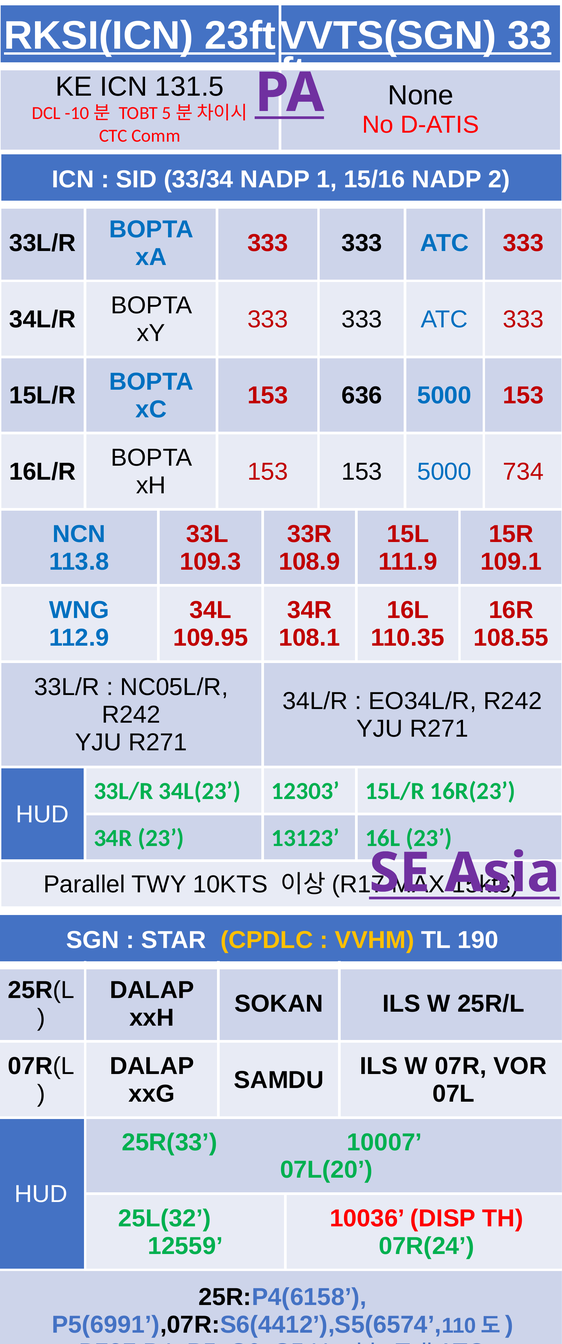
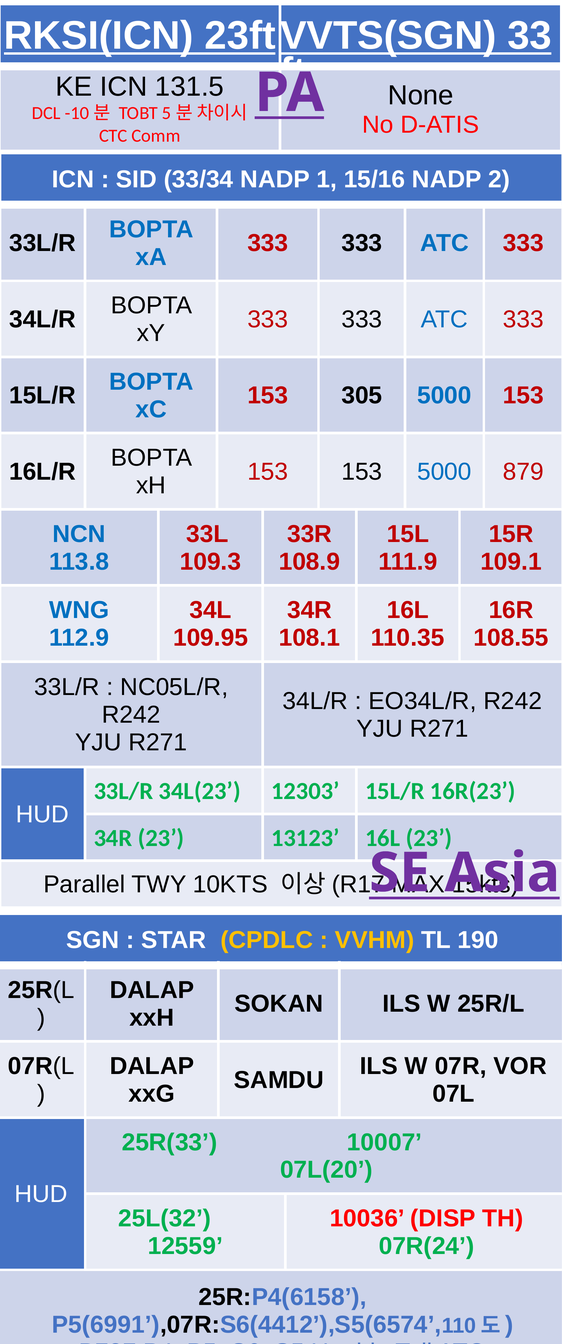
636: 636 -> 305 (362, 396)
734: 734 -> 879 (523, 472)
